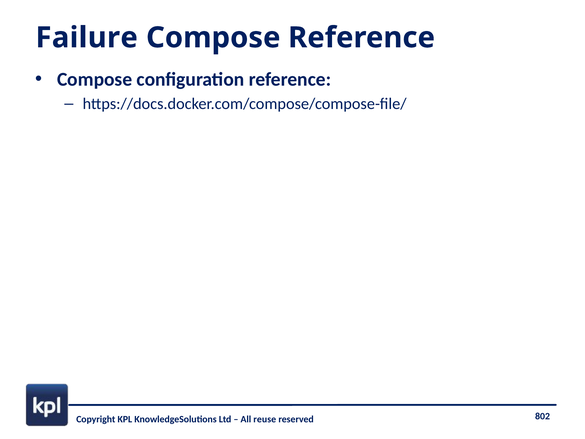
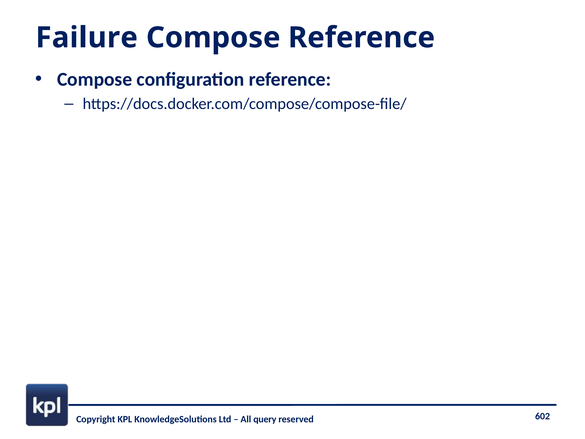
reuse: reuse -> query (265, 419)
802: 802 -> 602 (543, 416)
